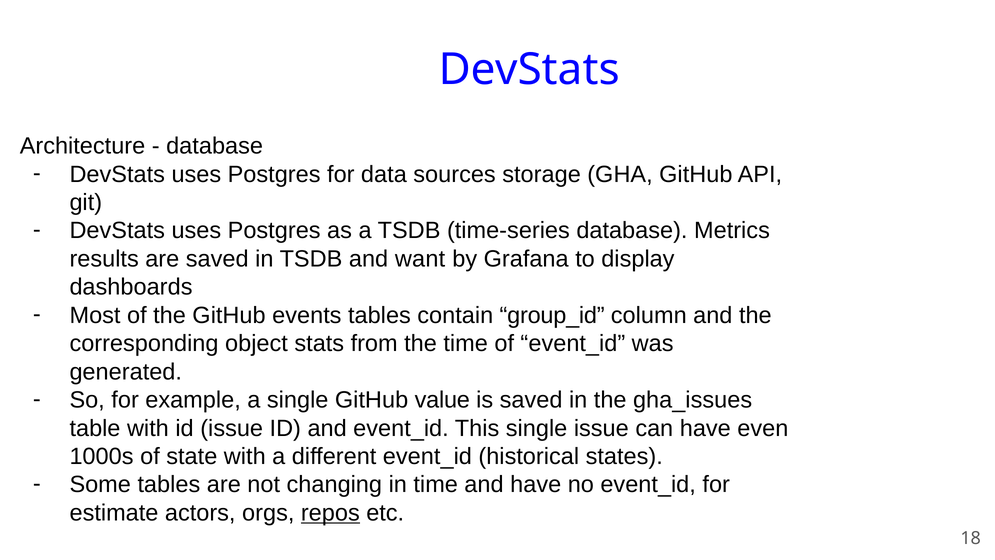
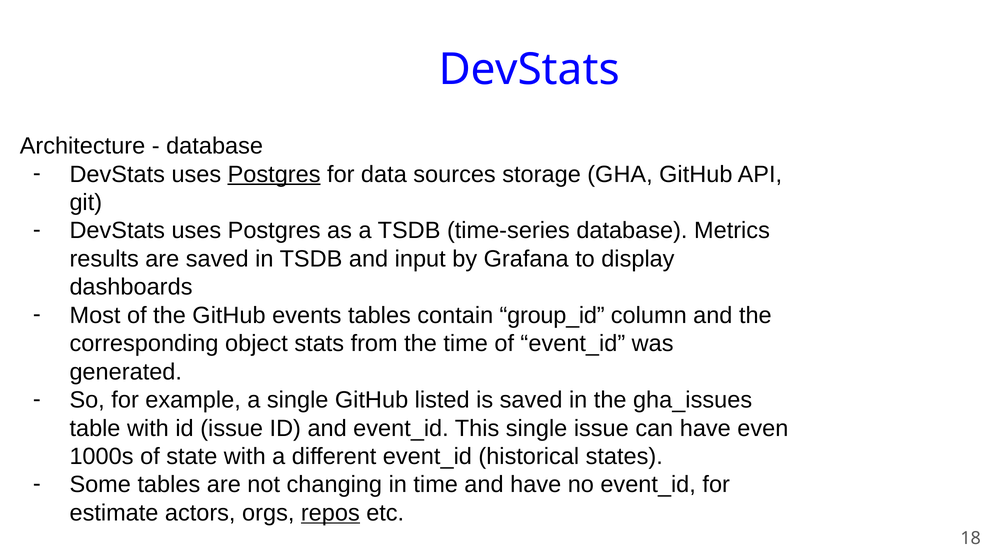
Postgres underline: none -> present (274, 174)
want: want -> input (420, 259)
value: value -> listed (442, 400)
